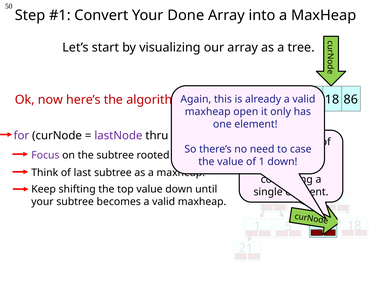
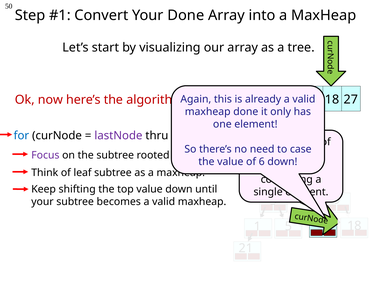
86: 86 -> 27 (351, 100)
maxheap open: open -> done (246, 112)
for colour: purple -> blue (21, 136)
of 1: 1 -> 6 (262, 162)
last: last -> leaf (83, 173)
